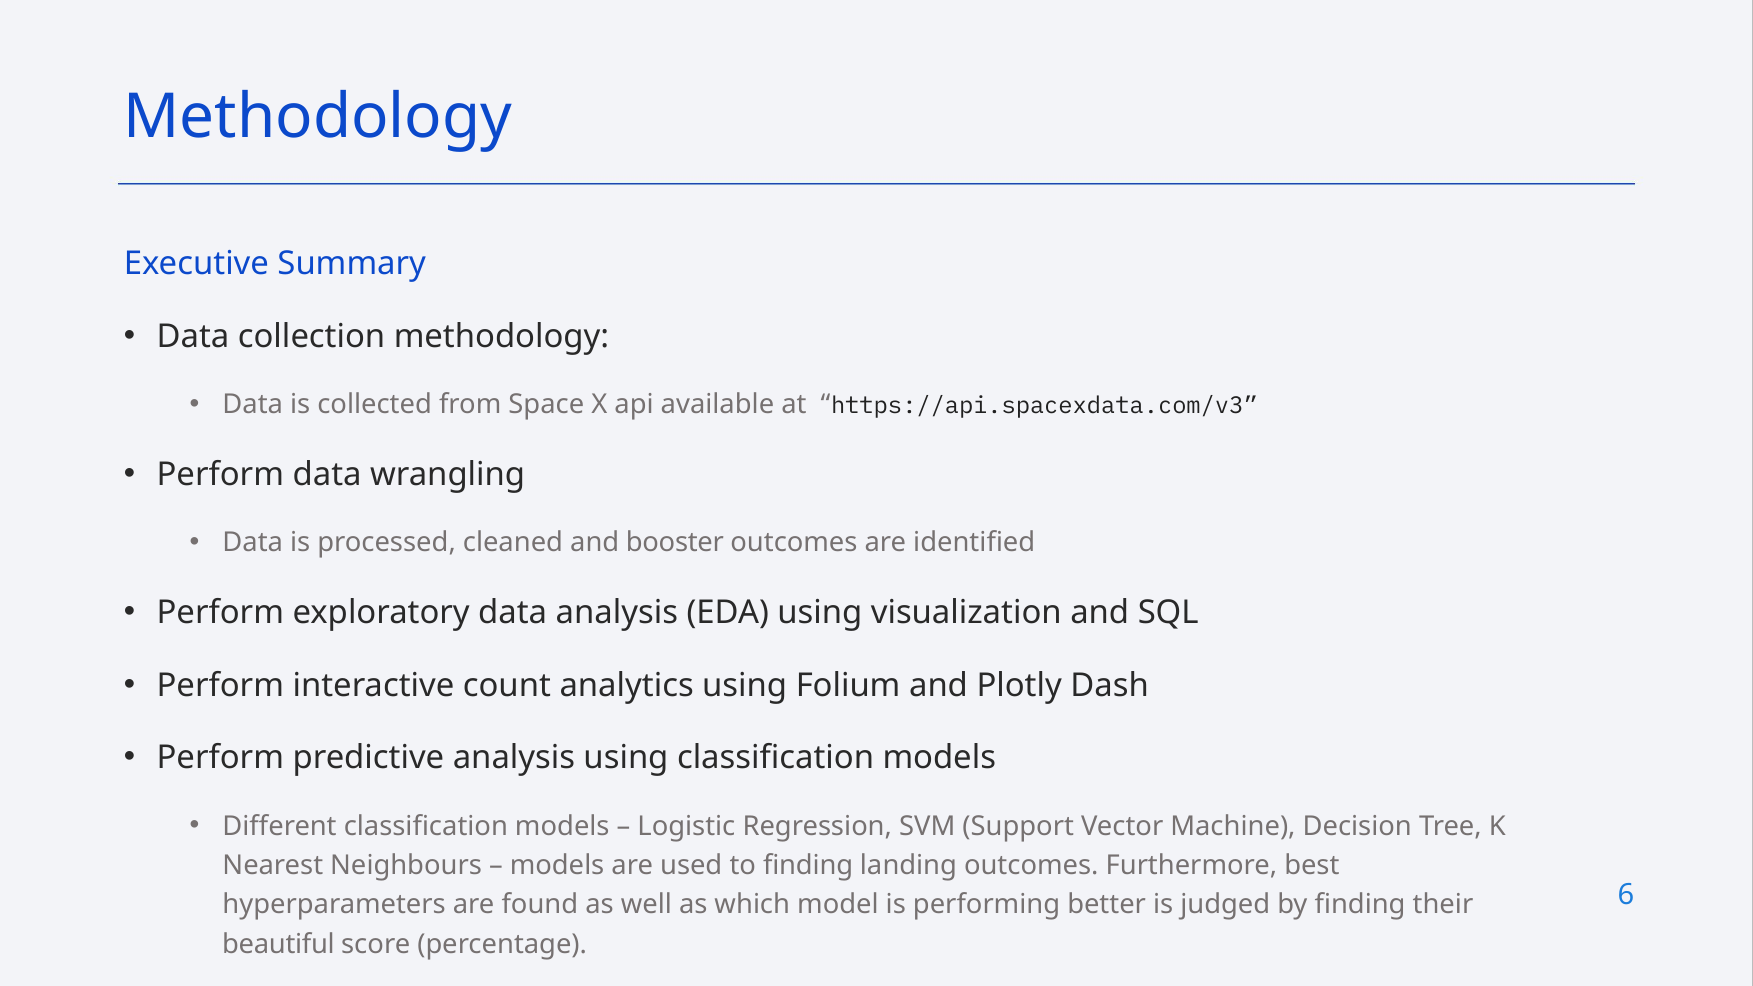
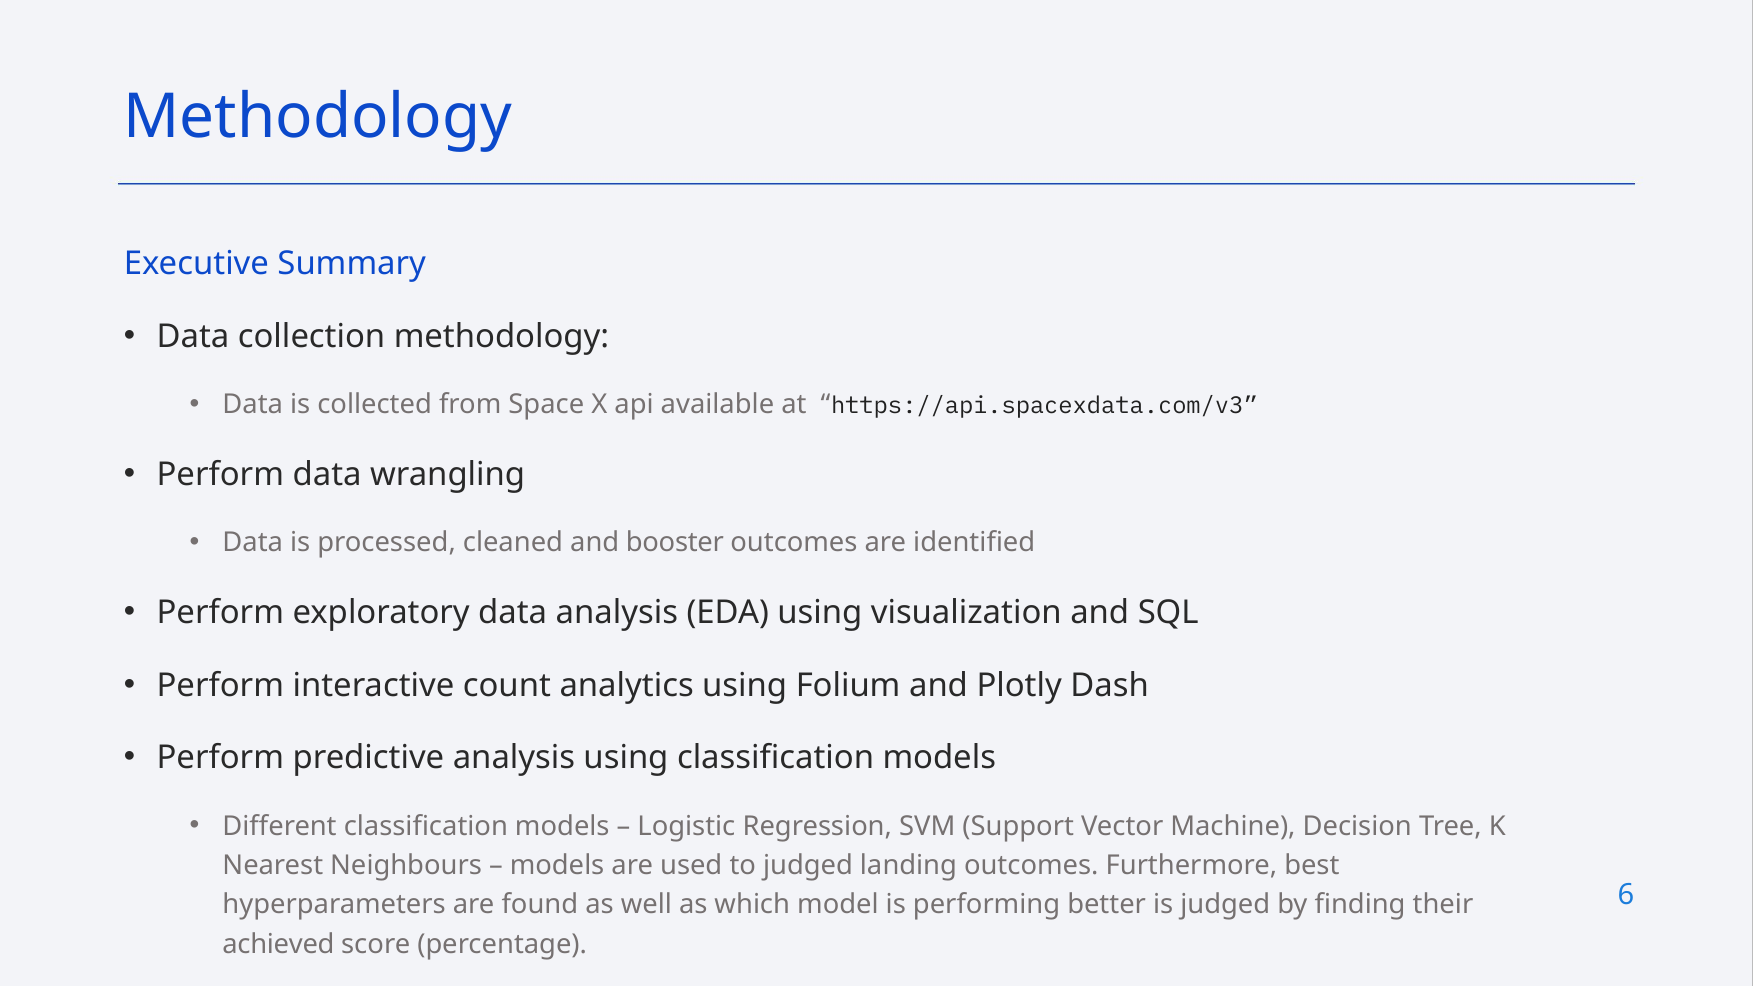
to finding: finding -> judged (808, 866)
beautiful: beautiful -> achieved (278, 944)
